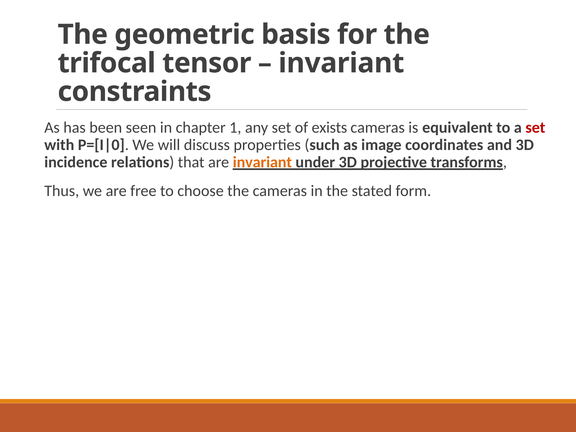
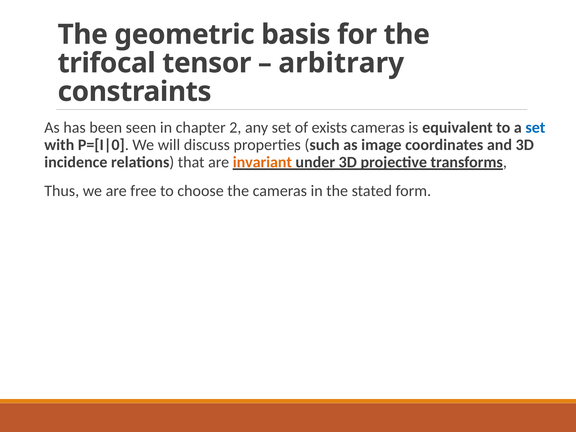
invariant: invariant -> arbitrary (341, 63)
1: 1 -> 2 (235, 128)
set colour: red -> blue (535, 128)
